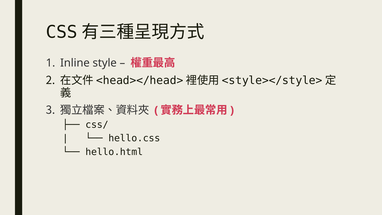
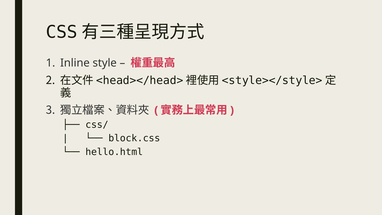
hello.css: hello.css -> block.css (134, 138)
